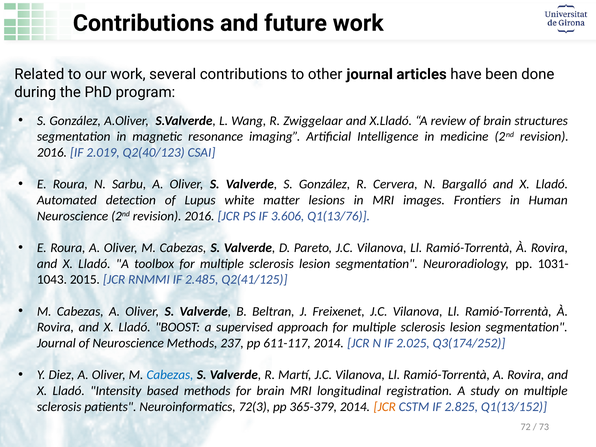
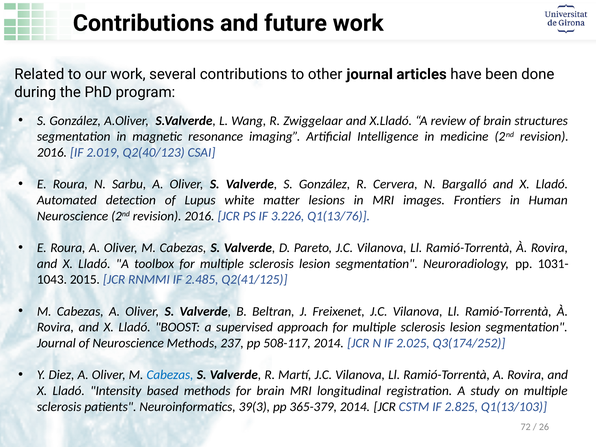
3.606: 3.606 -> 3.226 (288, 216)
611-117: 611-117 -> 508-117 (287, 343)
72(3: 72(3 -> 39(3 (254, 407)
JCR colour: orange -> black (385, 407)
Q1(13/152: Q1(13/152 -> Q1(13/103 (514, 407)
73: 73 -> 26 (544, 427)
